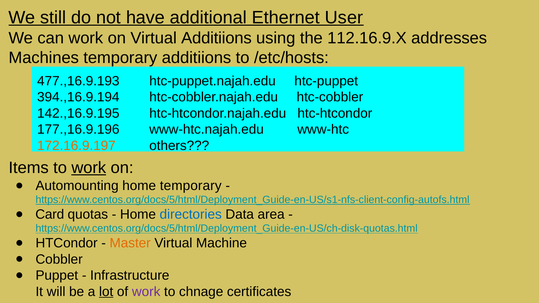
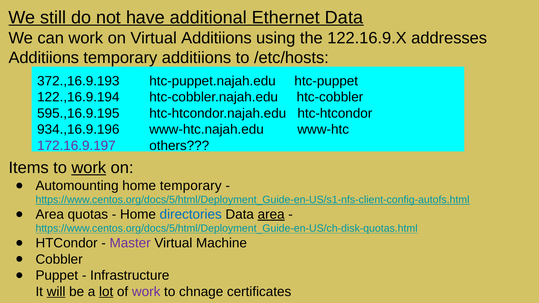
Ethernet User: User -> Data (344, 17)
112.16.9.X: 112.16.9.X -> 122.16.9.X (367, 38)
Machines: Machines -> Additiions (44, 58)
477.,16.9.193: 477.,16.9.193 -> 372.,16.9.193 (78, 81)
394.,16.9.194: 394.,16.9.194 -> 122.,16.9.194 (78, 97)
142.,16.9.195: 142.,16.9.195 -> 595.,16.9.195 (78, 113)
177.,16.9.196: 177.,16.9.196 -> 934.,16.9.196 (78, 130)
172.16.9.197 colour: orange -> purple (76, 146)
Card: Card -> Area (50, 215)
area underline: none -> present (271, 215)
Master colour: orange -> purple (130, 243)
will underline: none -> present (56, 292)
